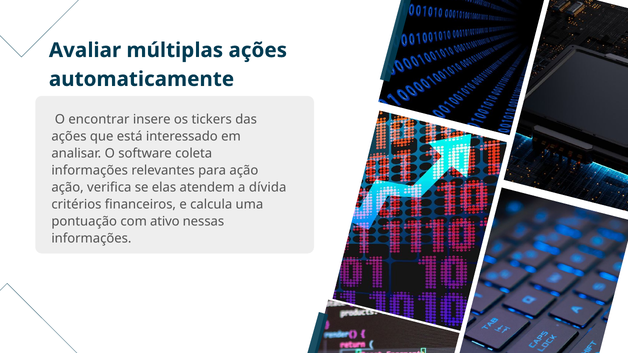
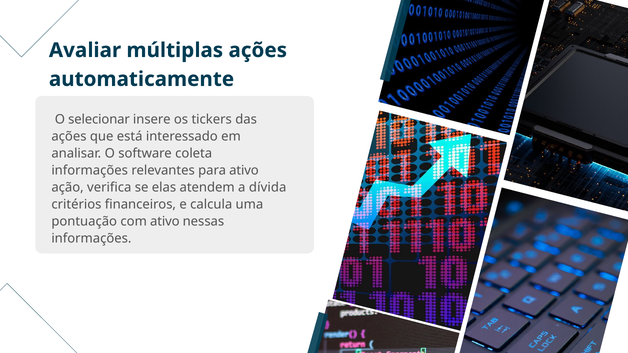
encontrar: encontrar -> selecionar (99, 120)
para ação: ação -> ativo (244, 171)
